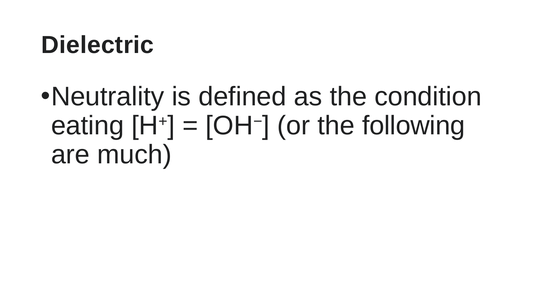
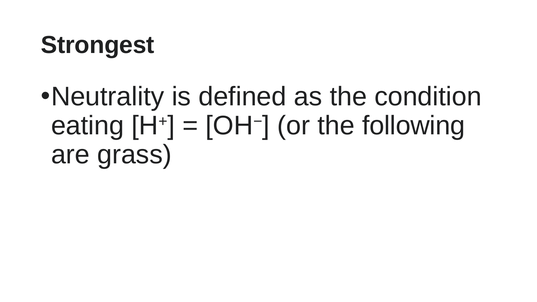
Dielectric: Dielectric -> Strongest (98, 45)
much: much -> grass (134, 155)
